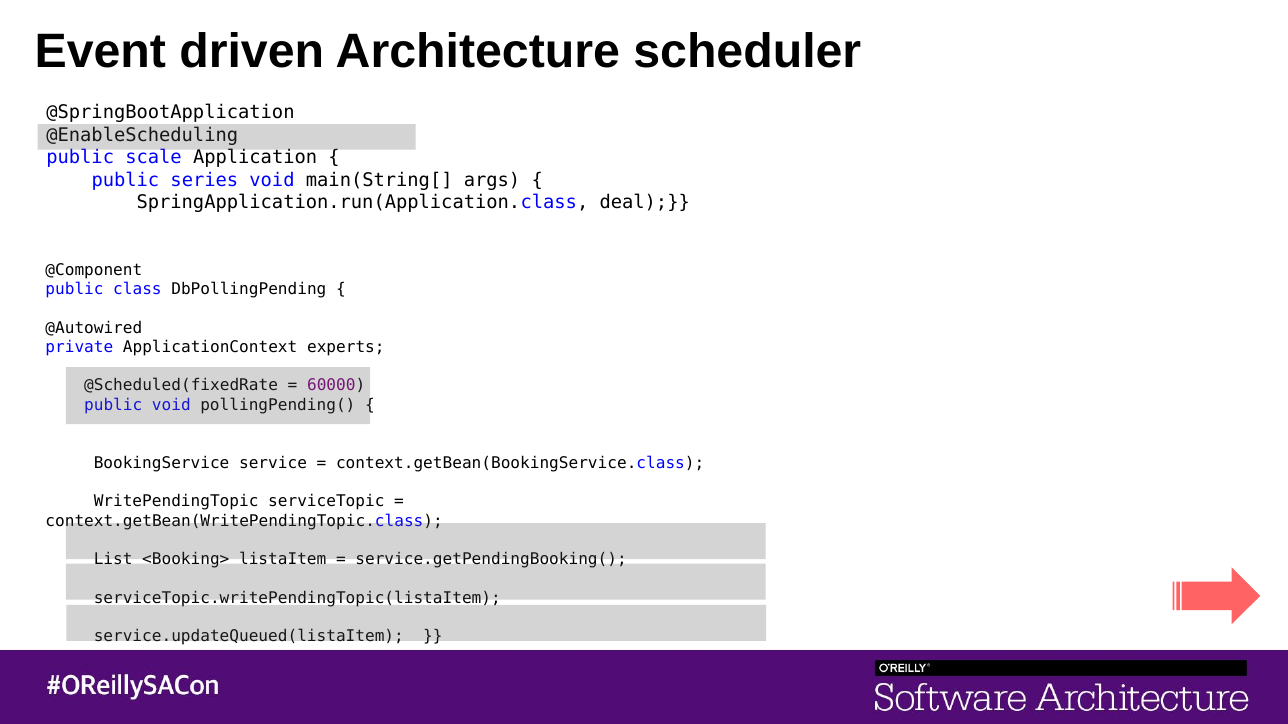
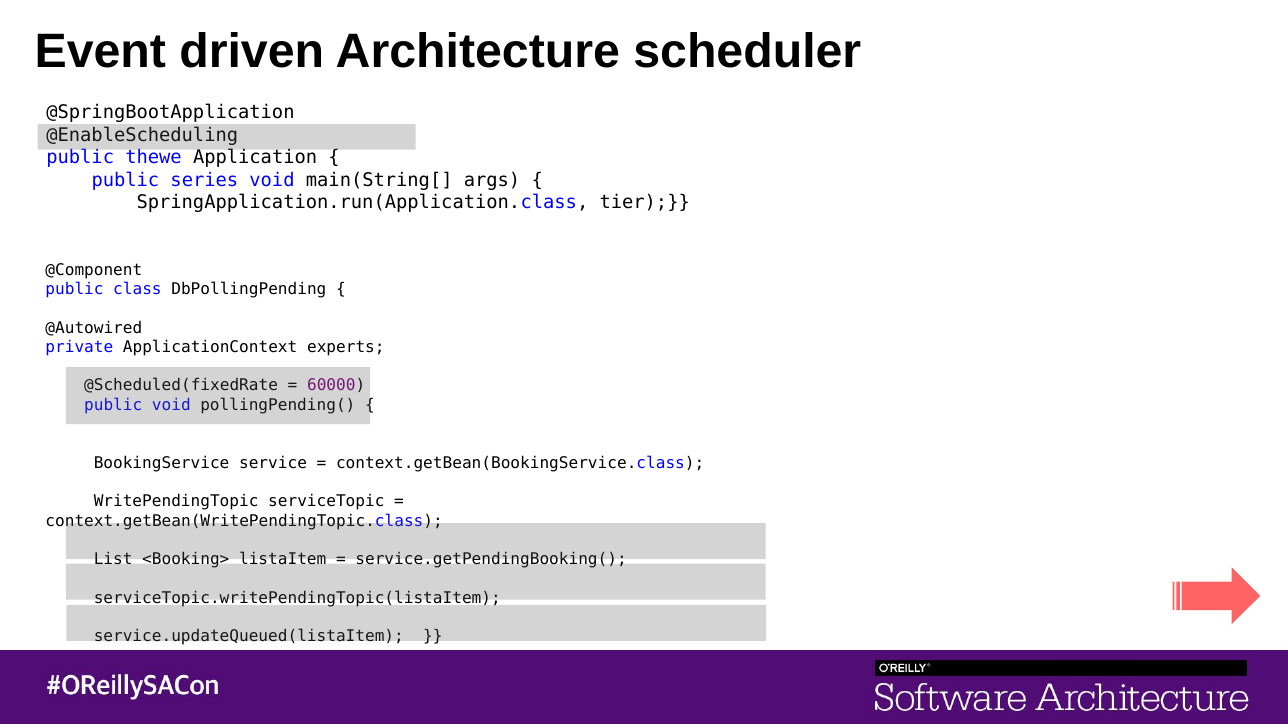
scale: scale -> thewe (154, 158)
deal: deal -> tier (645, 203)
